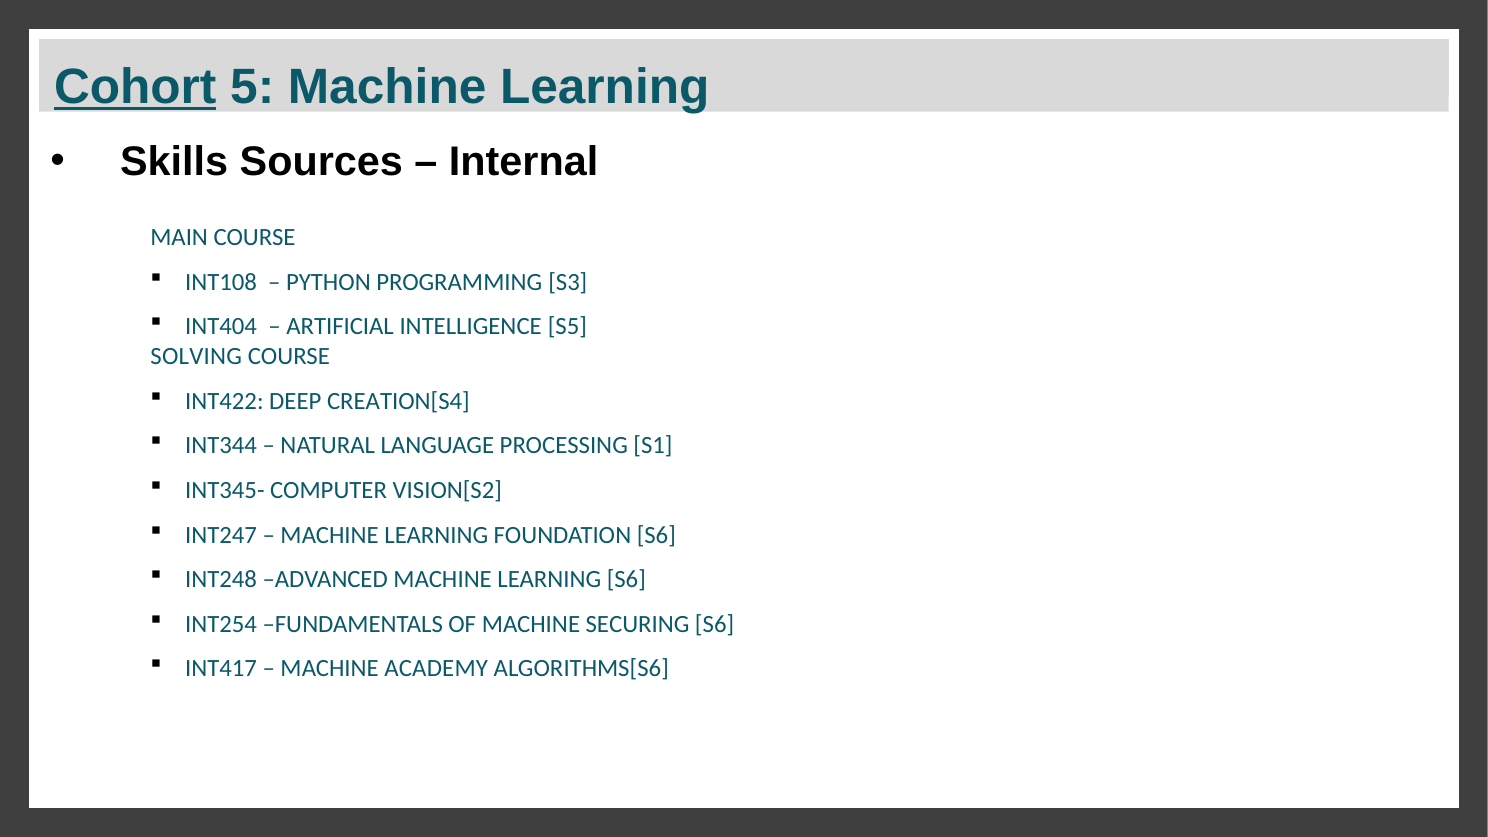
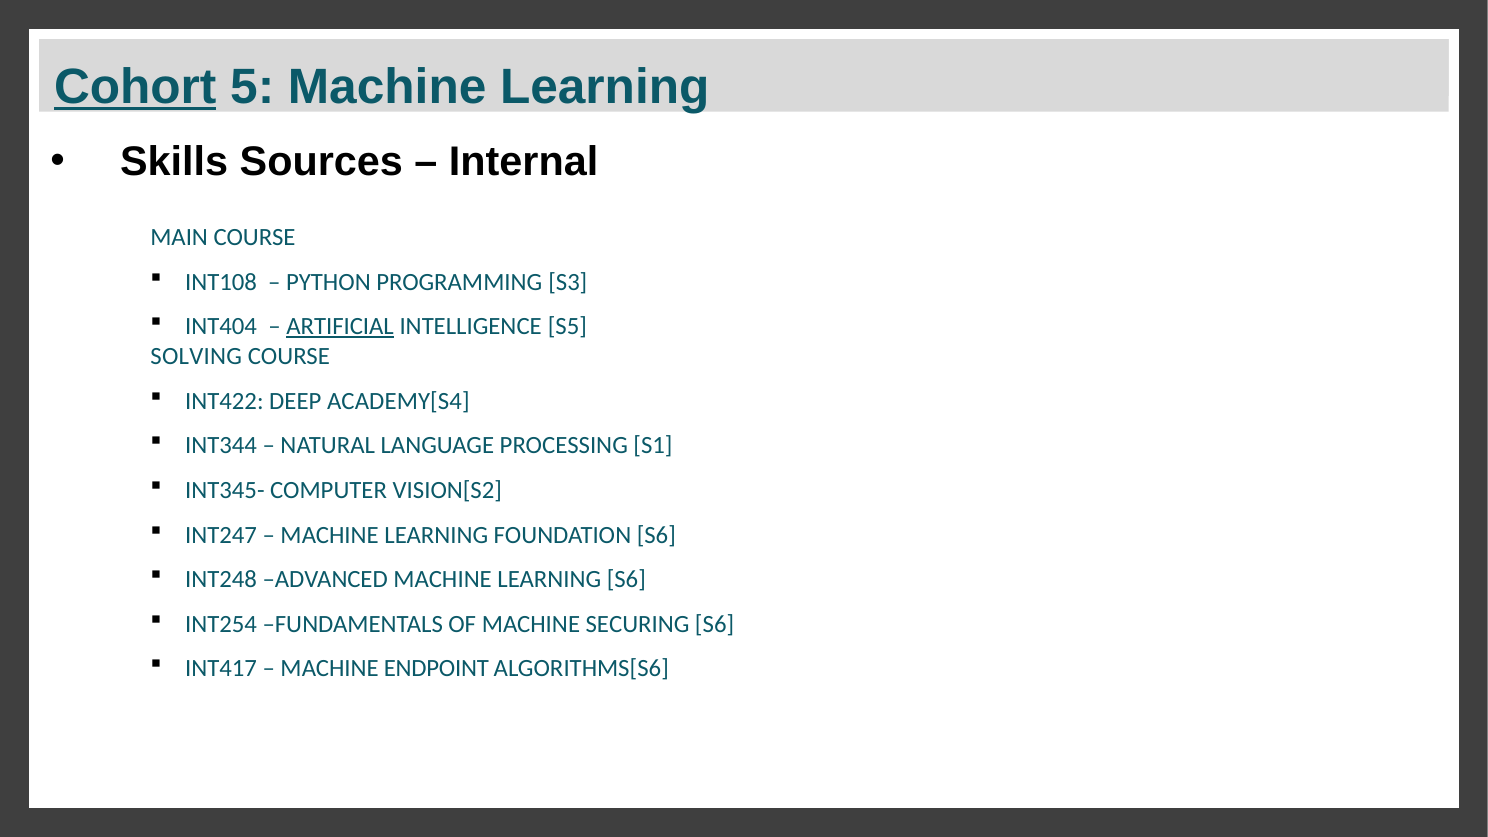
ARTIFICIAL underline: none -> present (340, 327)
CREATION[S4: CREATION[S4 -> ACADEMY[S4 (398, 401)
ACADEMY: ACADEMY -> ENDPOINT (436, 669)
